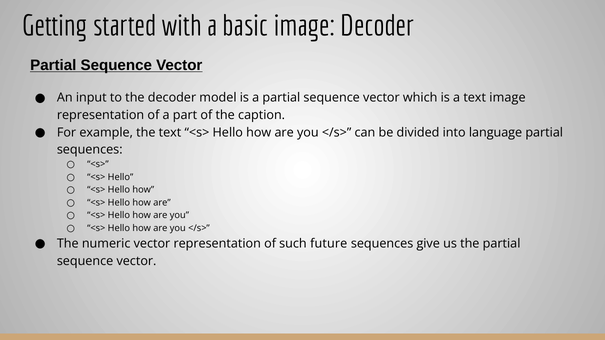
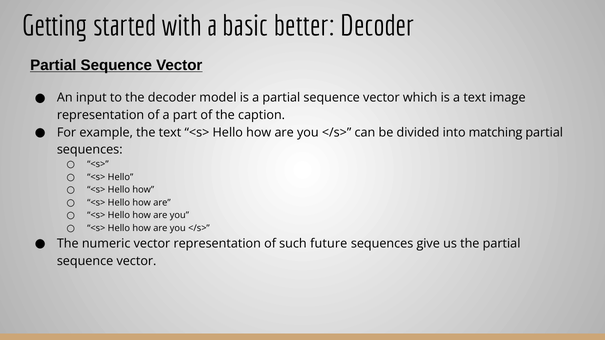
basic image: image -> better (304, 26)
language: language -> matching (496, 133)
